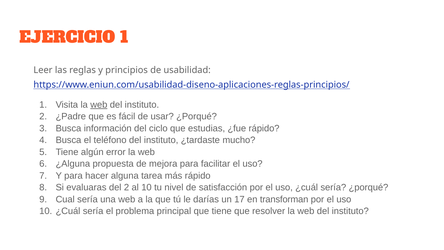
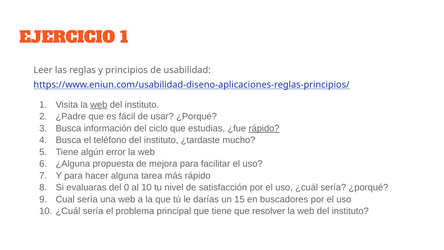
rápido underline: none -> present (264, 128)
del 2: 2 -> 0 (127, 187)
17: 17 -> 15 (239, 199)
transforman: transforman -> buscadores (284, 199)
